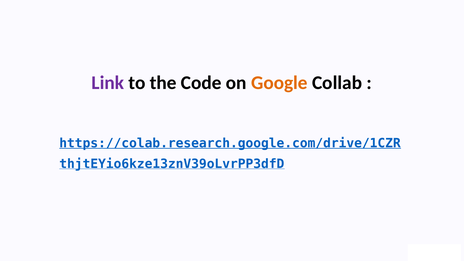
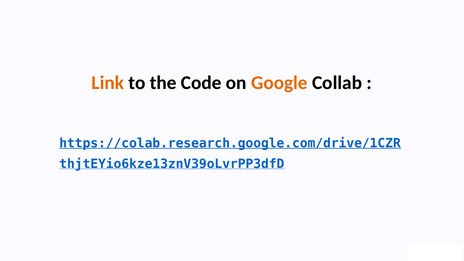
Link colour: purple -> orange (108, 83)
